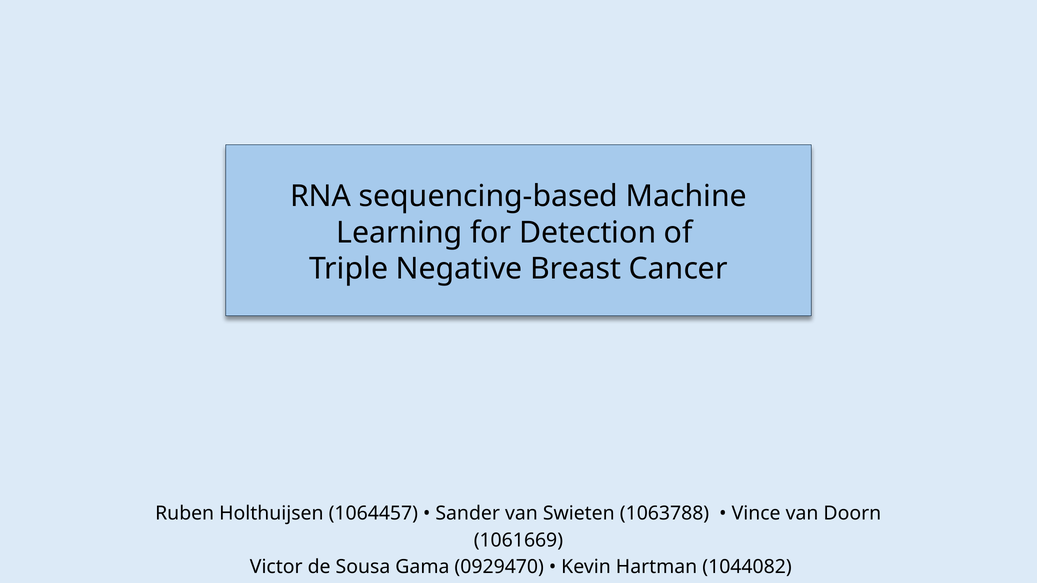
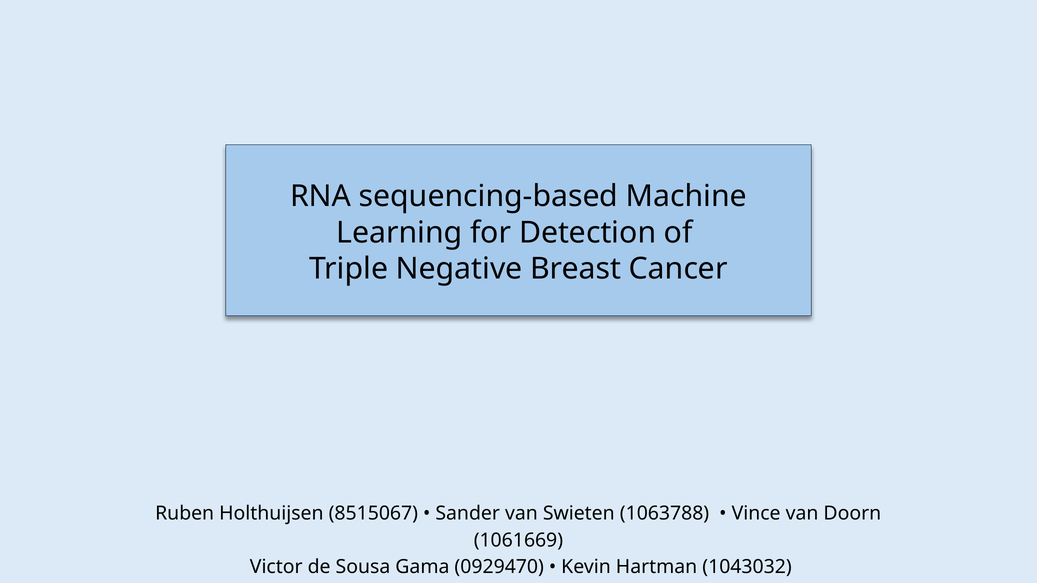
1064457: 1064457 -> 8515067 (373, 514)
1044082: 1044082 -> 1043032 (747, 567)
